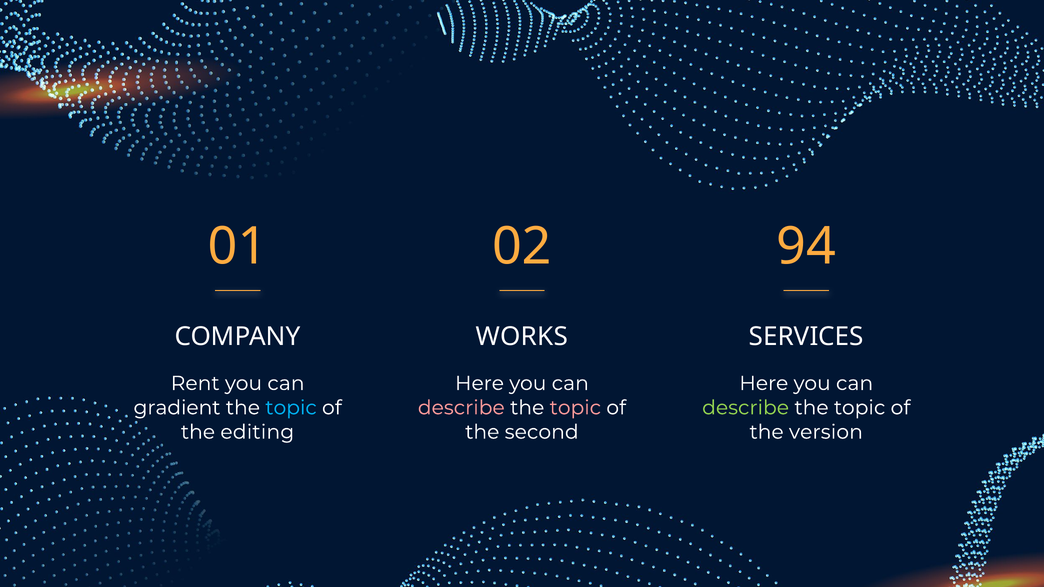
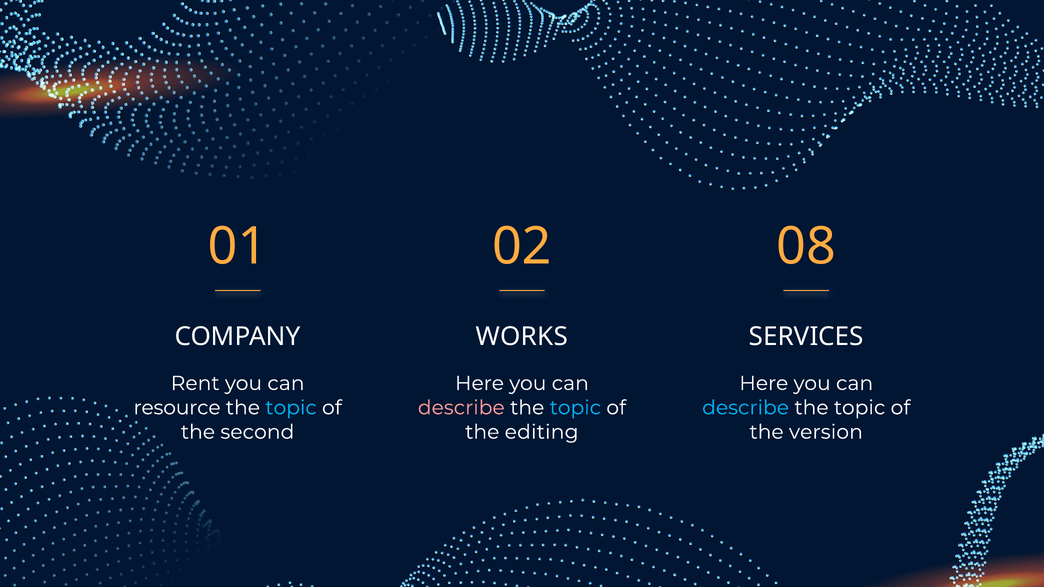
94: 94 -> 08 (806, 247)
gradient: gradient -> resource (177, 408)
topic colour: pink -> light blue (575, 408)
describe colour: light green -> light blue (746, 408)
editing: editing -> second (257, 432)
second: second -> editing (542, 432)
